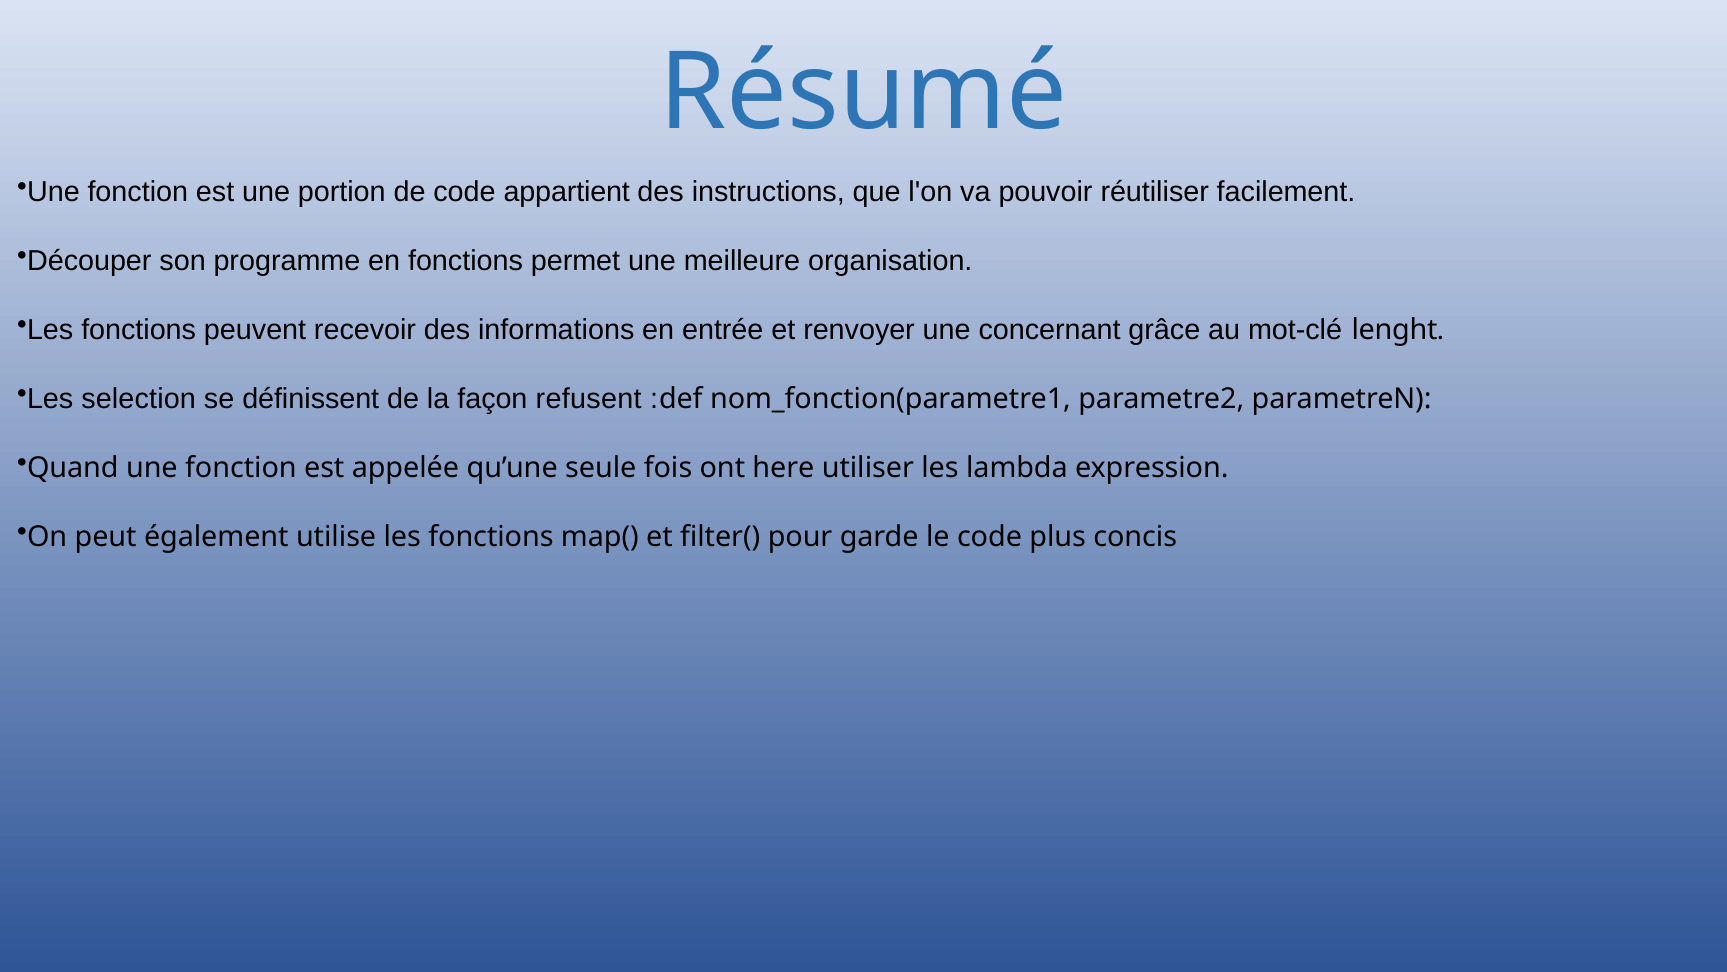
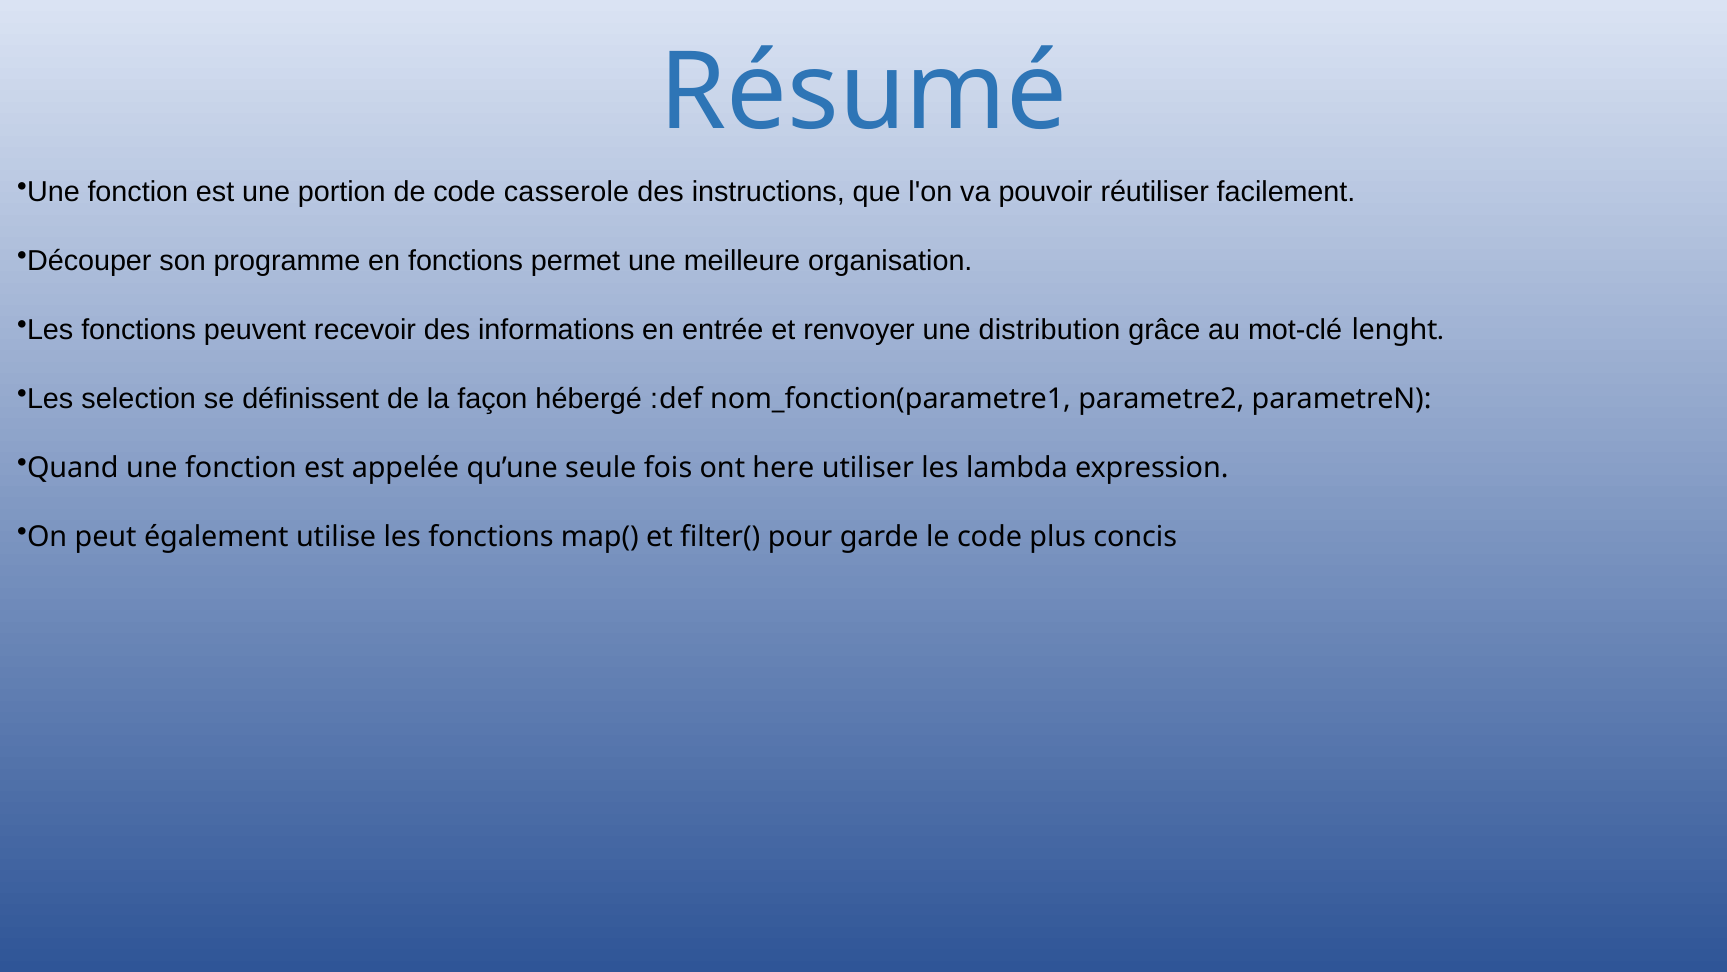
appartient: appartient -> casserole (567, 192)
concernant: concernant -> distribution (1049, 330)
refusent: refusent -> hébergé (589, 399)
